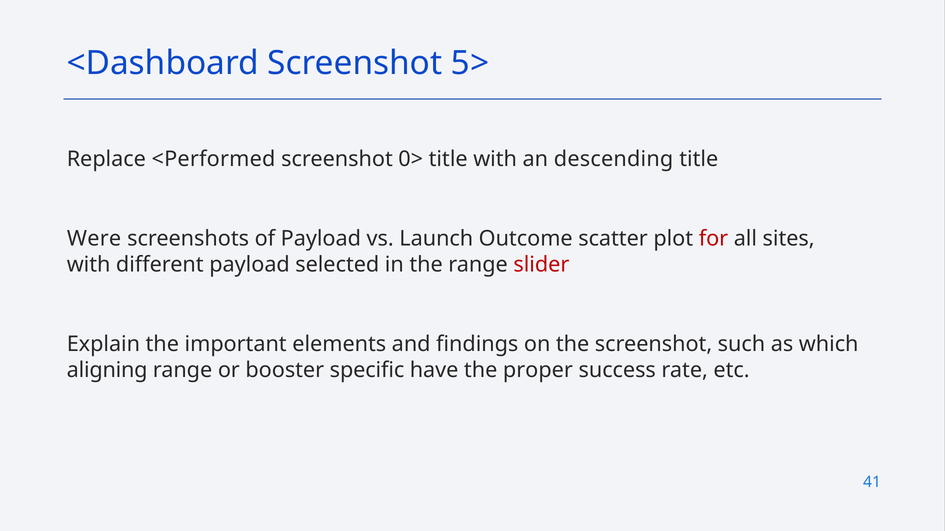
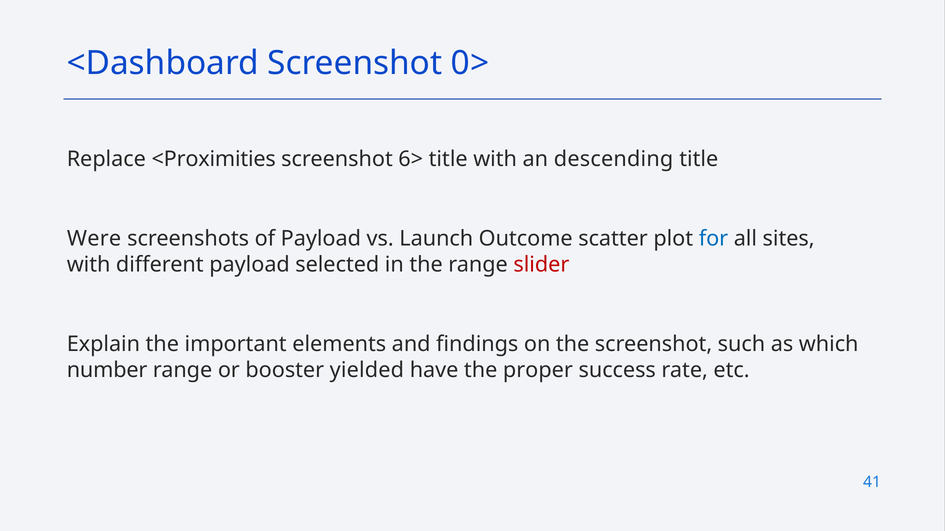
5>: 5> -> 0> (470, 63)
<Performed: <Performed -> <Proximities (214, 160)
0>: 0> -> 6> (411, 160)
for colour: red -> blue (713, 239)
aligning: aligning -> number (107, 370)
specific: specific -> yielded (367, 370)
